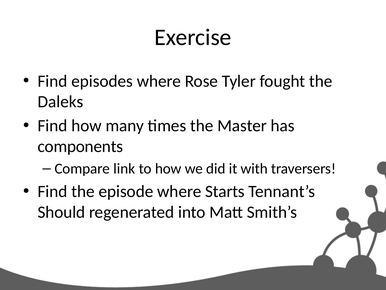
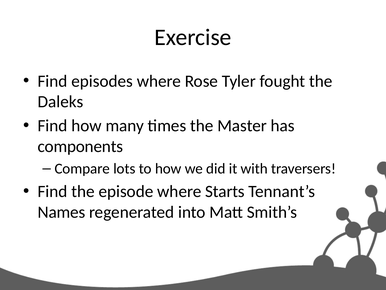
link: link -> lots (124, 168)
Should: Should -> Names (61, 212)
